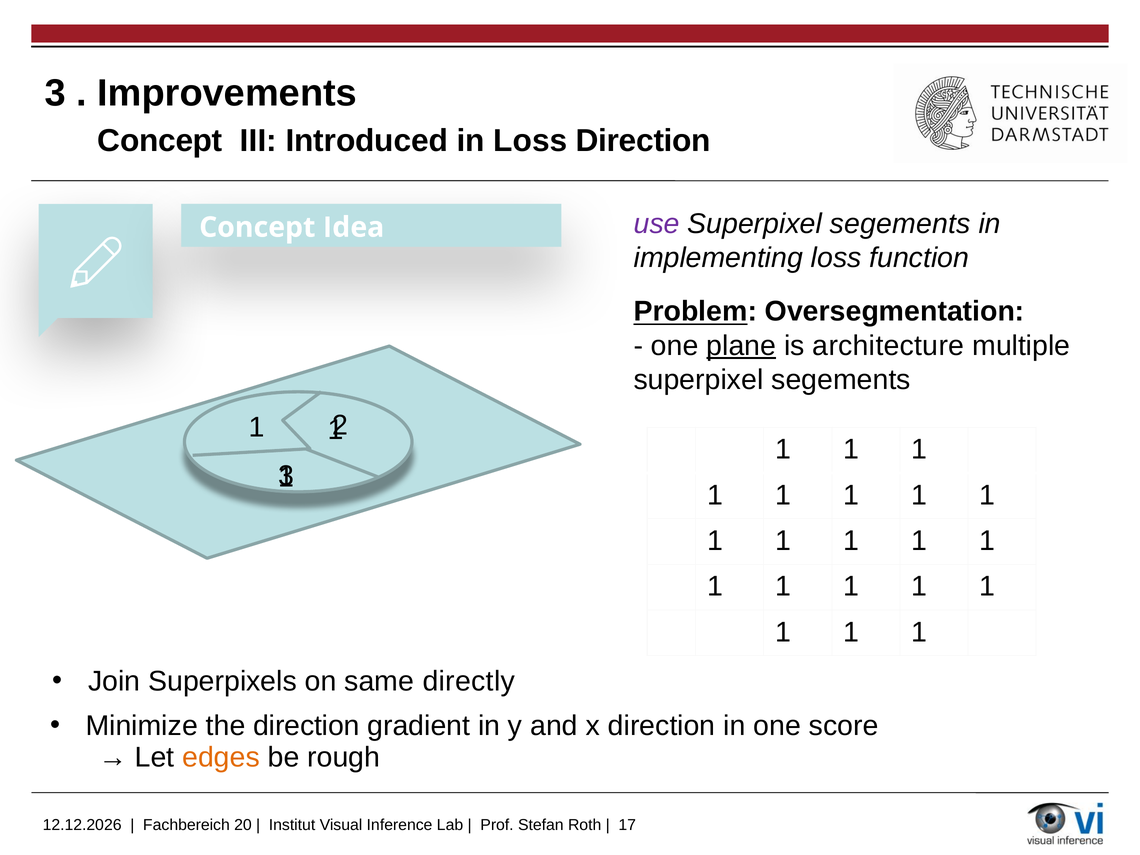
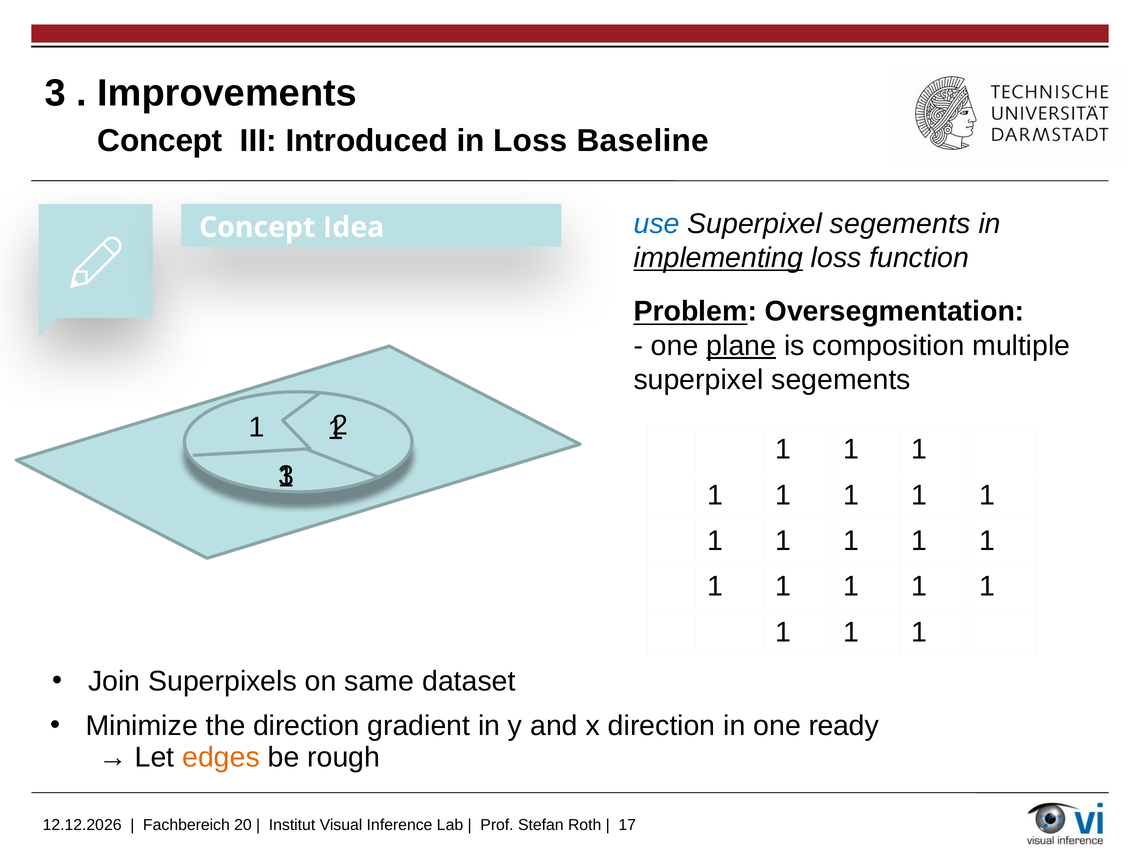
Loss Direction: Direction -> Baseline (643, 141)
use colour: purple -> blue (657, 224)
implementing underline: none -> present (718, 258)
architecture: architecture -> composition (888, 346)
directly: directly -> dataset (469, 682)
score: score -> ready (844, 726)
